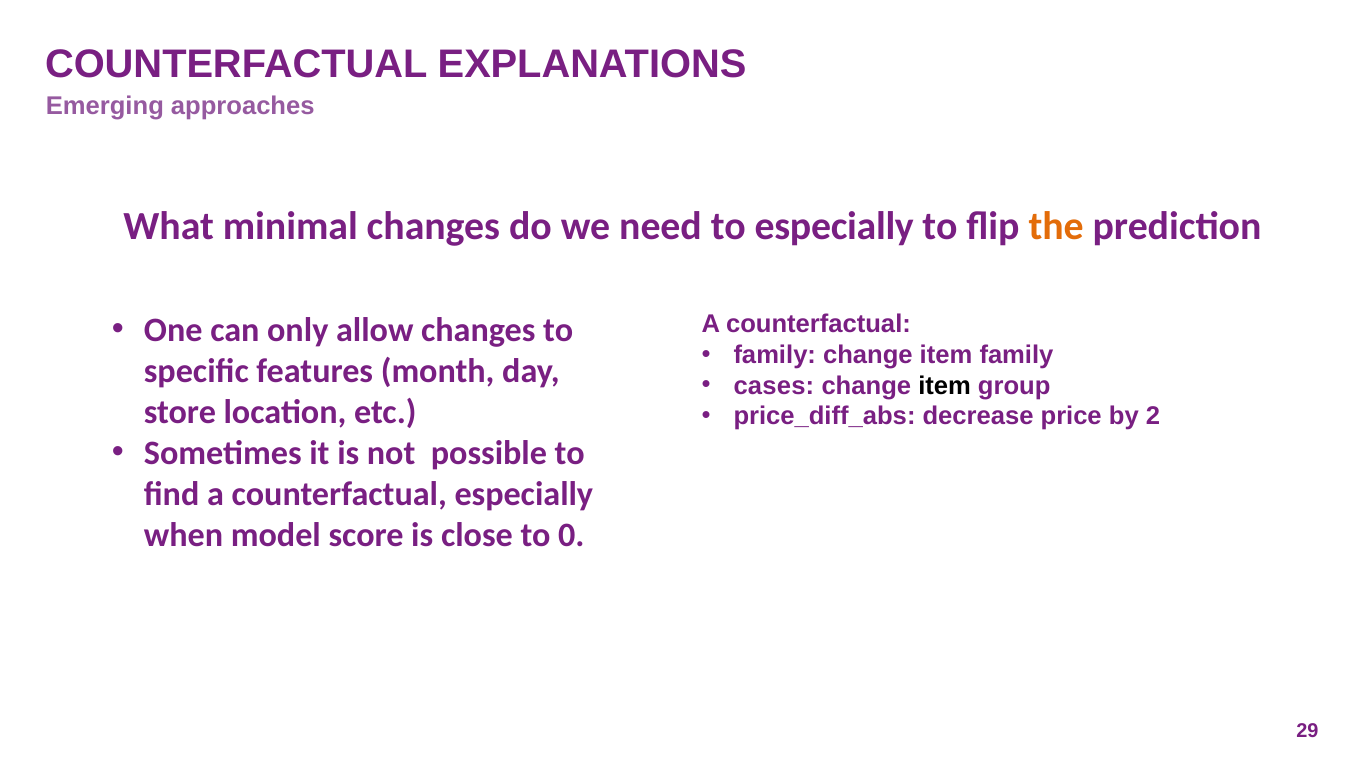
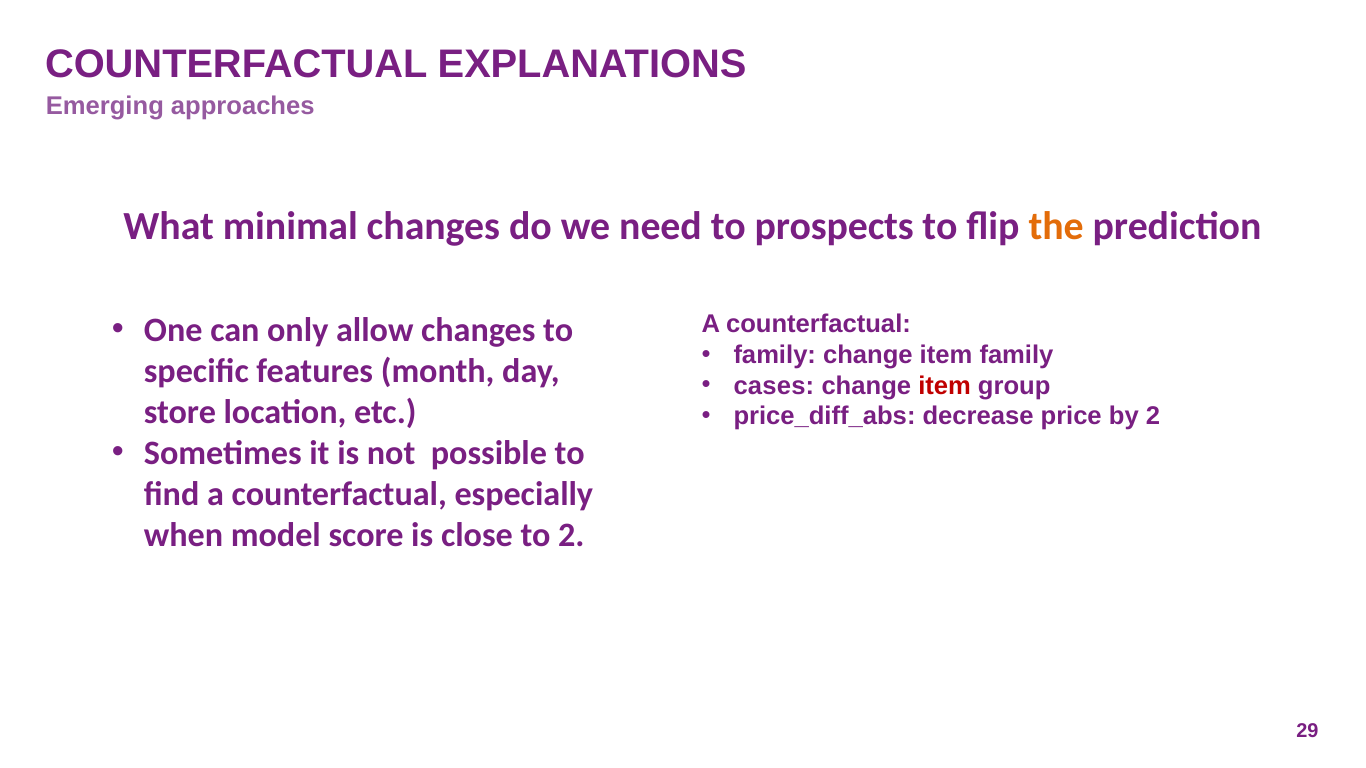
to especially: especially -> prospects (834, 226)
item colour: black -> red (945, 386)
to 0: 0 -> 2 (571, 535)
